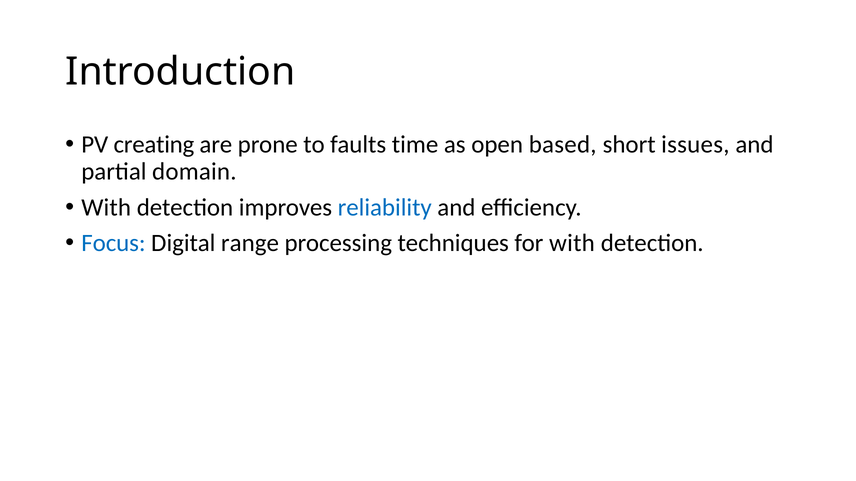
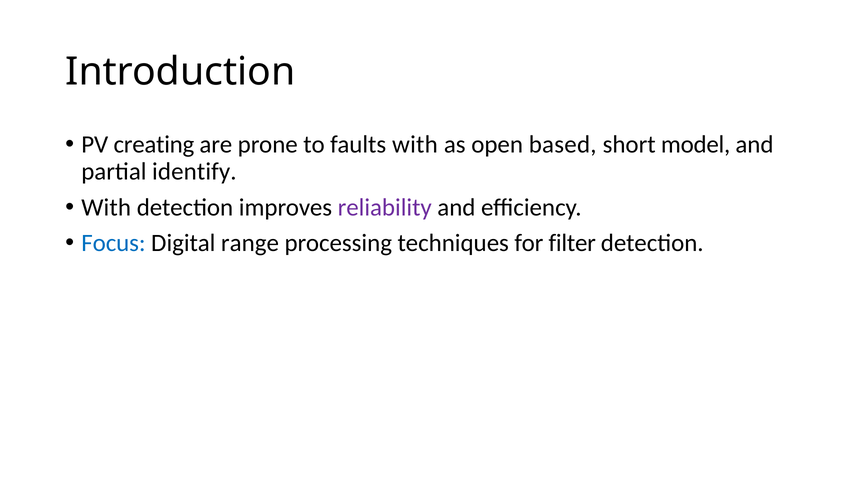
faults time: time -> with (415, 145)
issues: issues -> model (696, 145)
domain: domain -> identify (194, 172)
reliability colour: blue -> purple (385, 208)
for with: with -> filter (572, 243)
